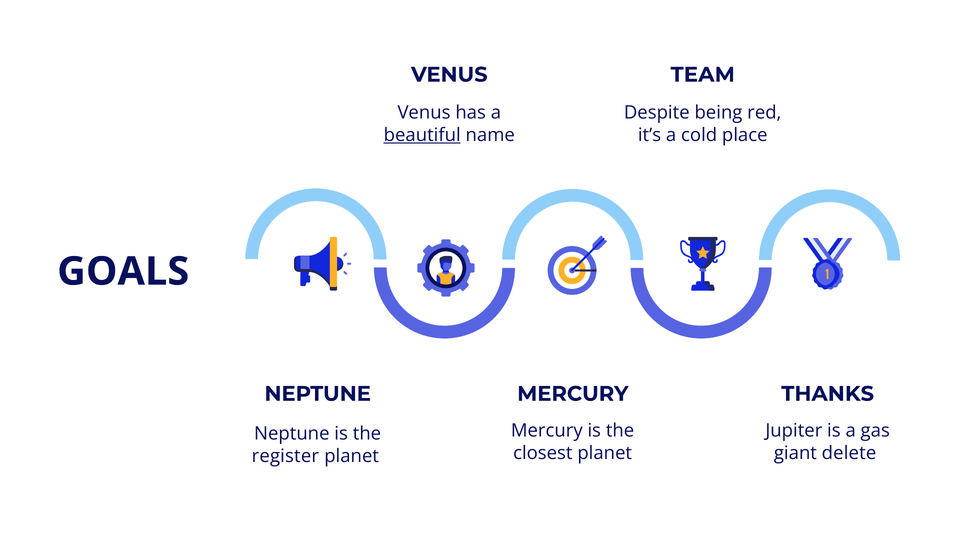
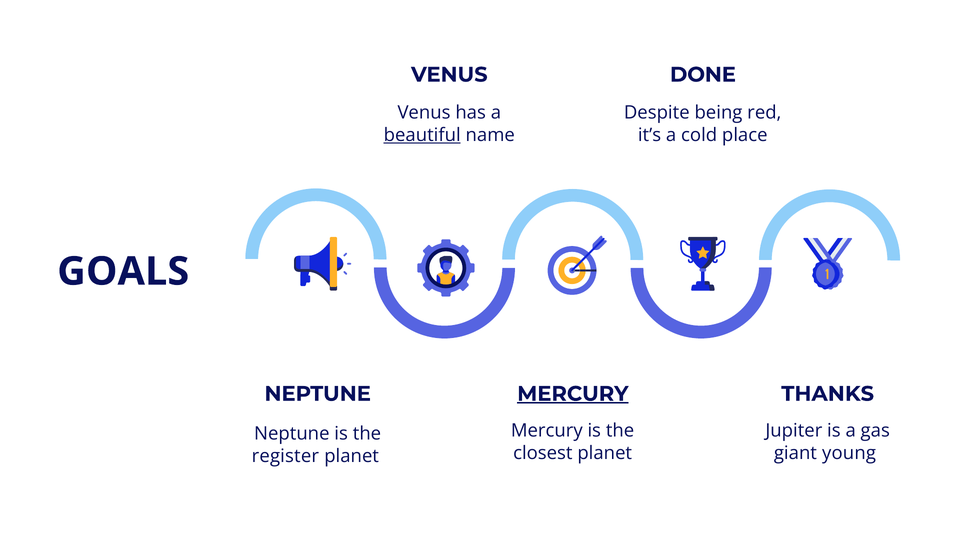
TEAM: TEAM -> DONE (703, 75)
MERCURY underline: none -> present (573, 394)
delete: delete -> young (849, 453)
